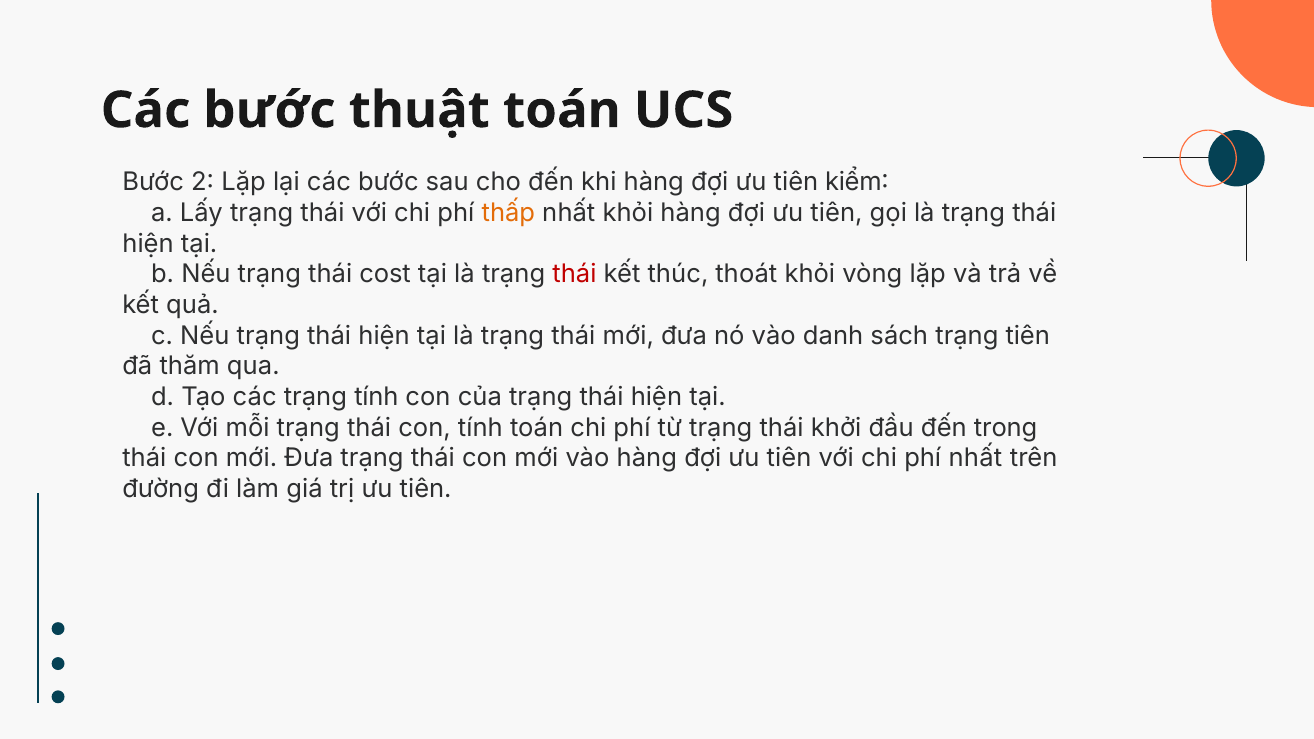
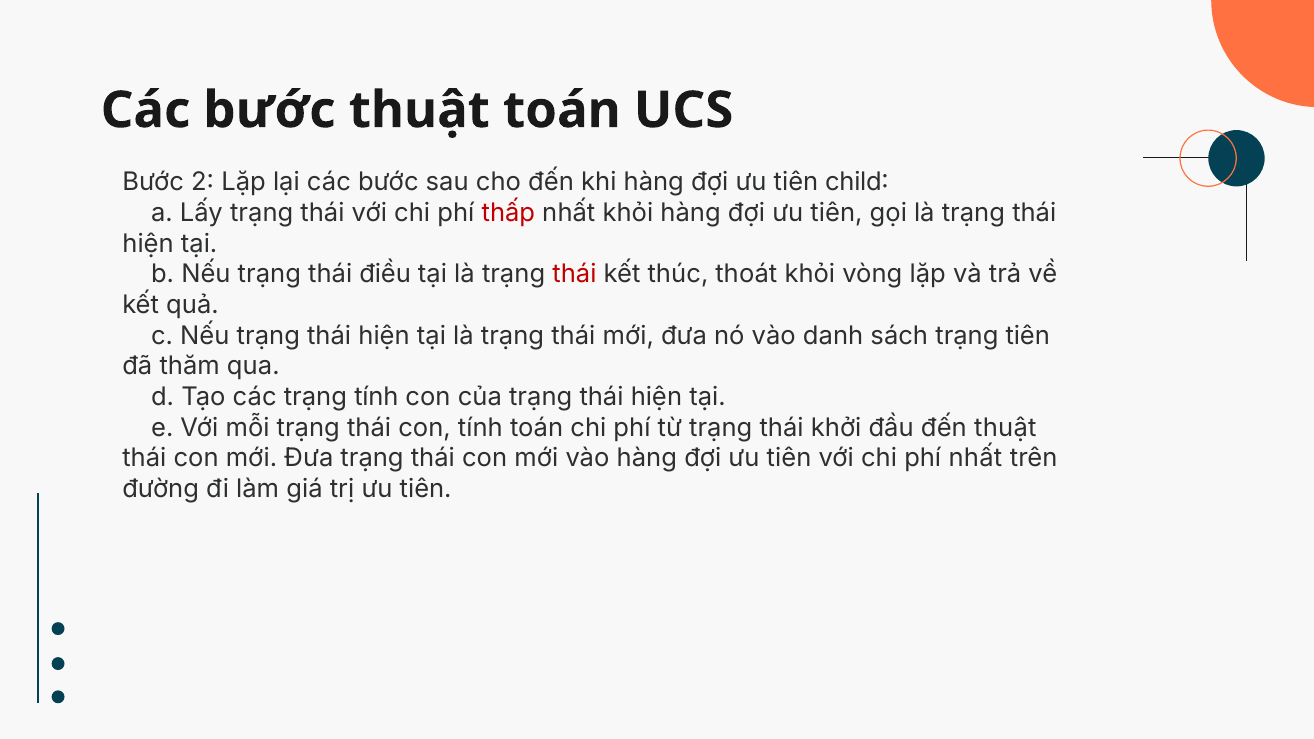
kiểm: kiểm -> child (857, 182)
thấp colour: orange -> red (508, 213)
cost: cost -> điều (385, 274)
đến trong: trong -> thuật (1005, 428)
